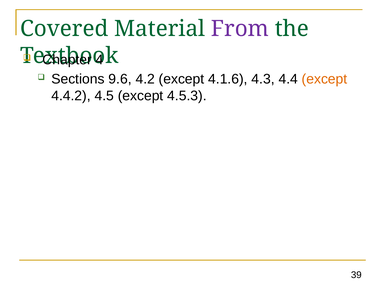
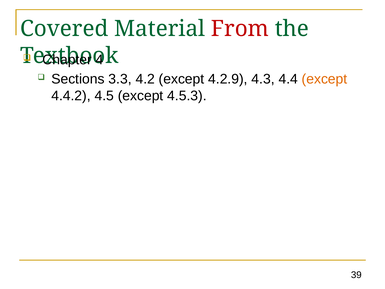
From colour: purple -> red (240, 29)
9.6: 9.6 -> 3.3 (120, 79)
4.1.6: 4.1.6 -> 4.2.9 (228, 79)
